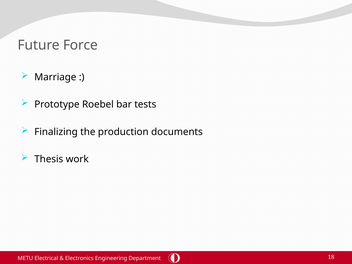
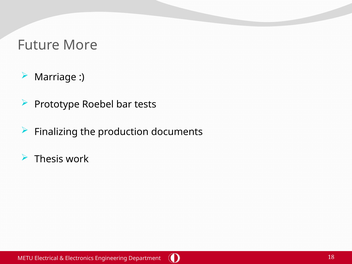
Force: Force -> More (80, 45)
